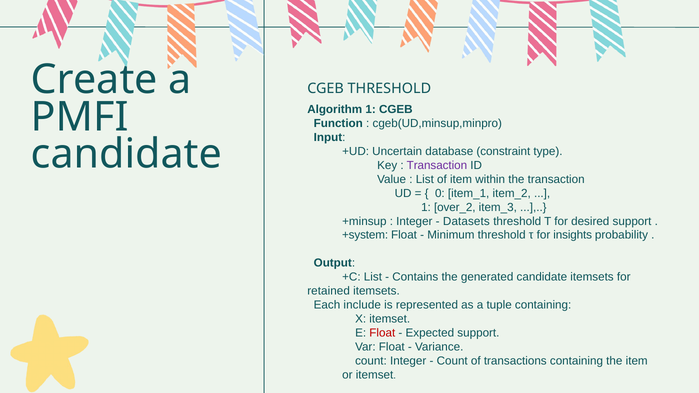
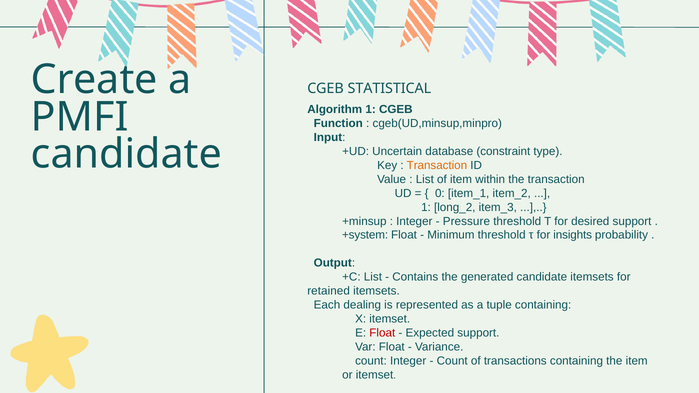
CGEB THRESHOLD: THRESHOLD -> STATISTICAL (389, 89)
Transaction colour: purple -> orange (437, 165)
over_2: over_2 -> long_2 (455, 207)
Datasets: Datasets -> Pressure (466, 221)
include: include -> dealing (362, 305)
